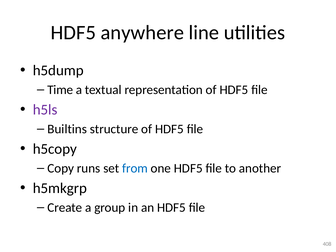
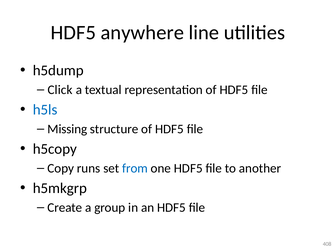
Time: Time -> Click (60, 90)
h5ls colour: purple -> blue (45, 110)
Builtins: Builtins -> Missing (67, 129)
